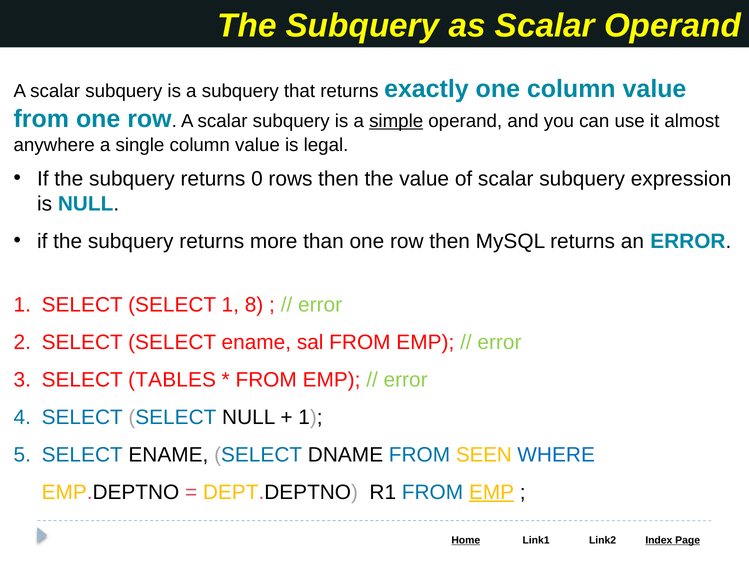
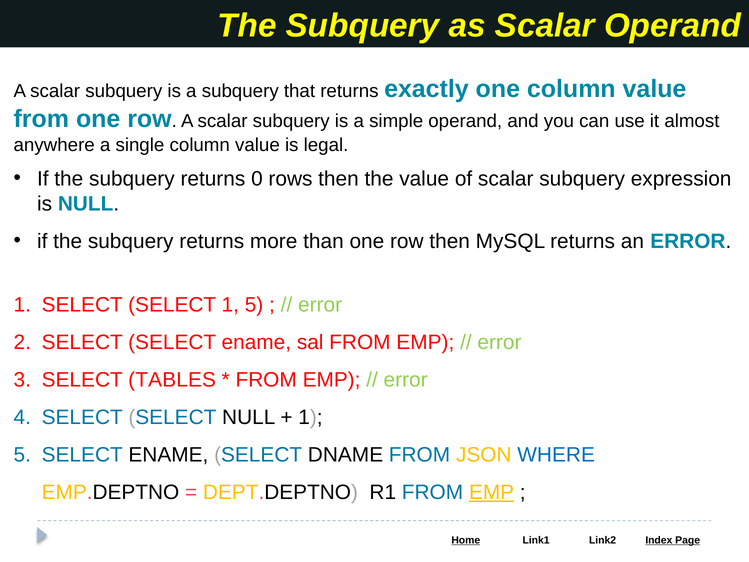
simple underline: present -> none (396, 121)
SELECT 1 8: 8 -> 5 (254, 305)
SEEN: SEEN -> JSON (484, 455)
